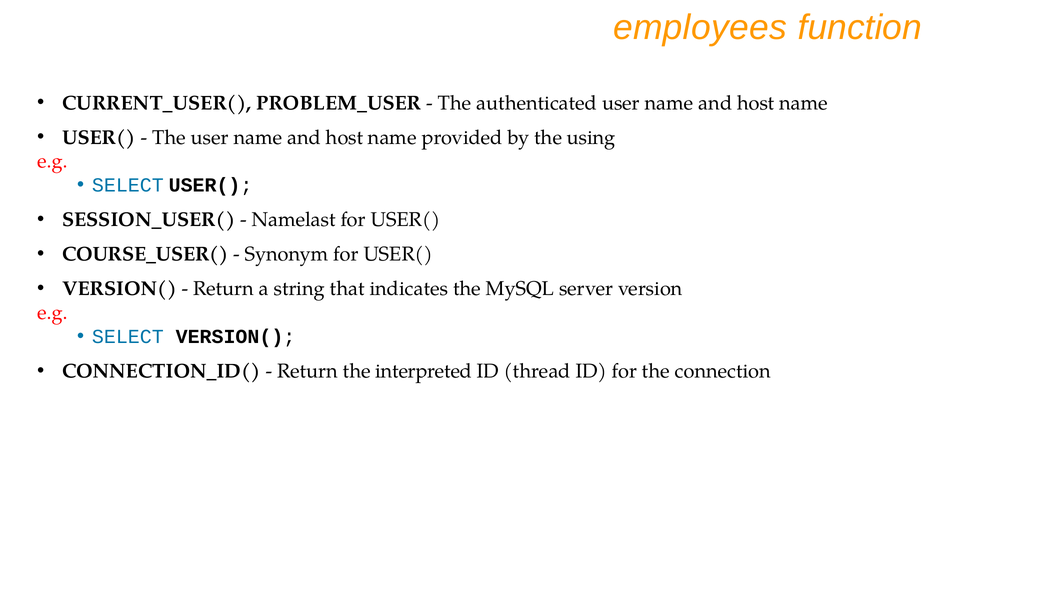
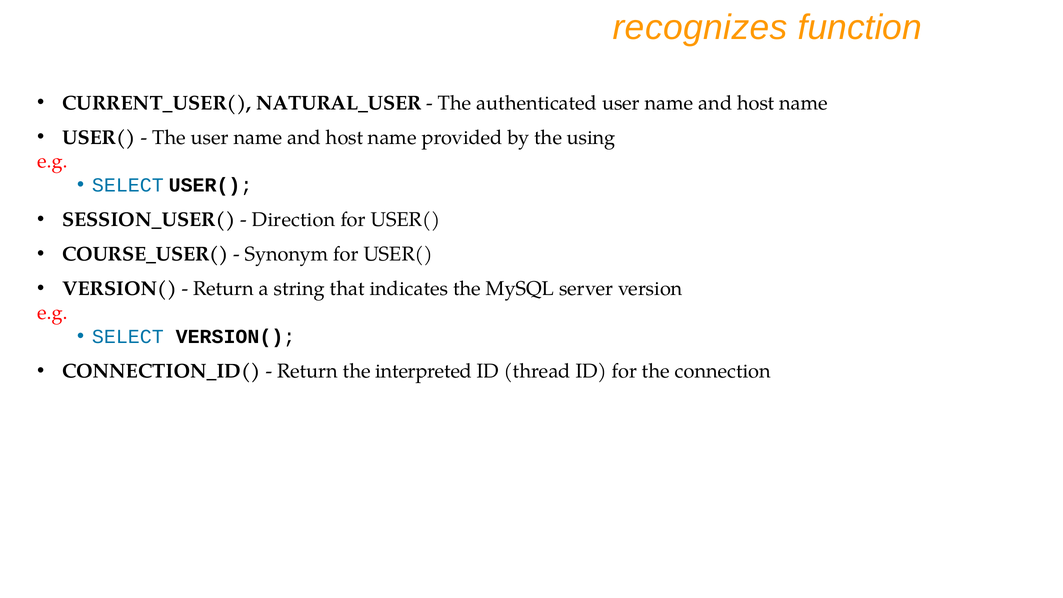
employees: employees -> recognizes (700, 28)
PROBLEM_USER: PROBLEM_USER -> NATURAL_USER (339, 103)
Namelast: Namelast -> Direction (294, 220)
